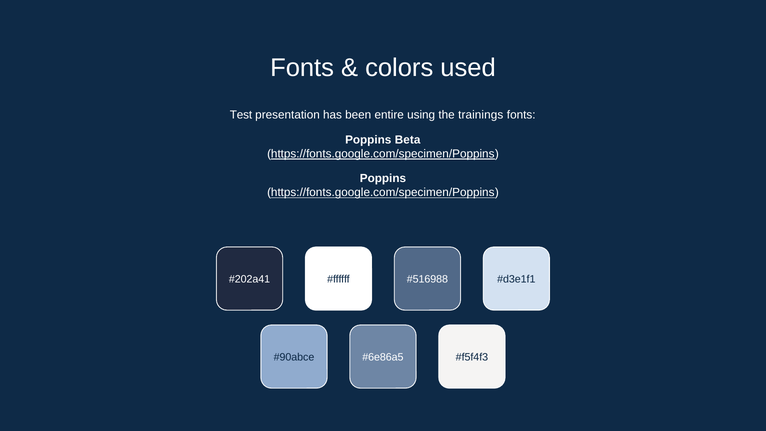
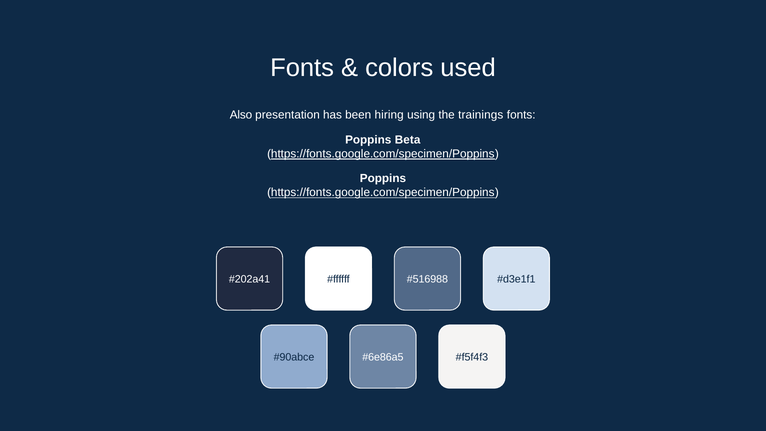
Test: Test -> Also (241, 115)
entire: entire -> hiring (389, 115)
